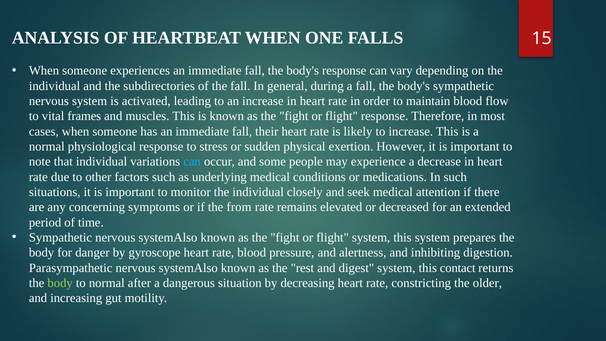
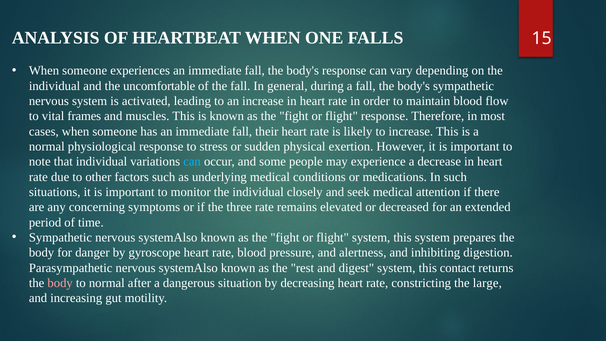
subdirectories: subdirectories -> uncomfortable (159, 86)
from: from -> three (239, 207)
body colour: light green -> pink (60, 283)
older: older -> large (487, 283)
